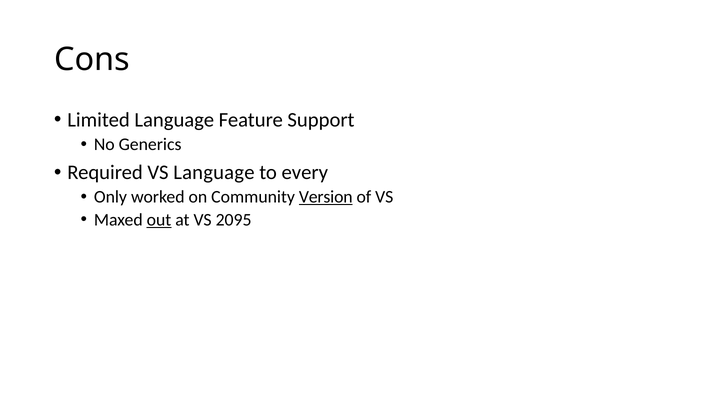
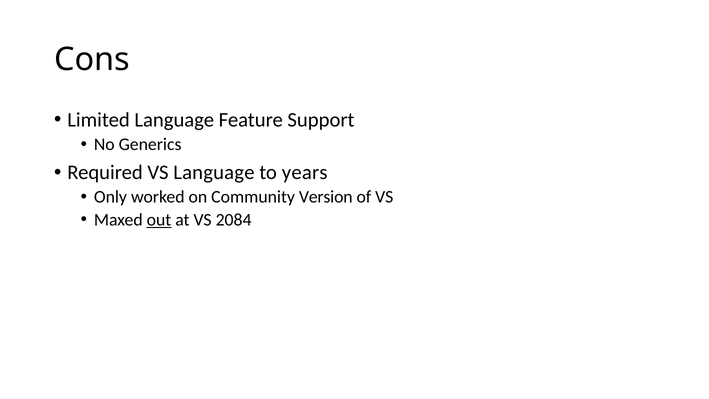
every: every -> years (305, 172)
Version underline: present -> none (326, 197)
2095: 2095 -> 2084 (234, 220)
